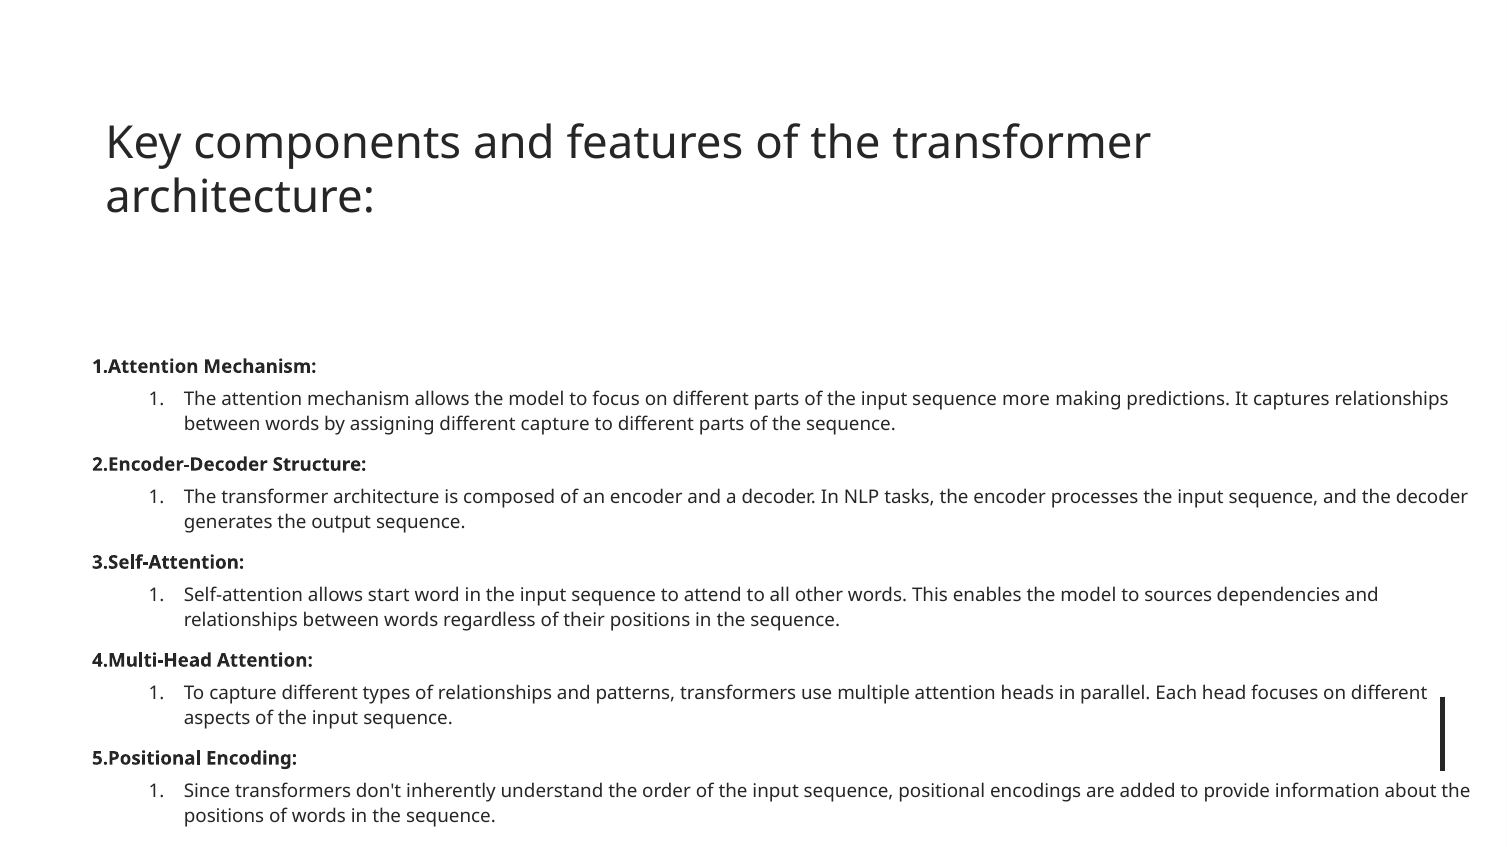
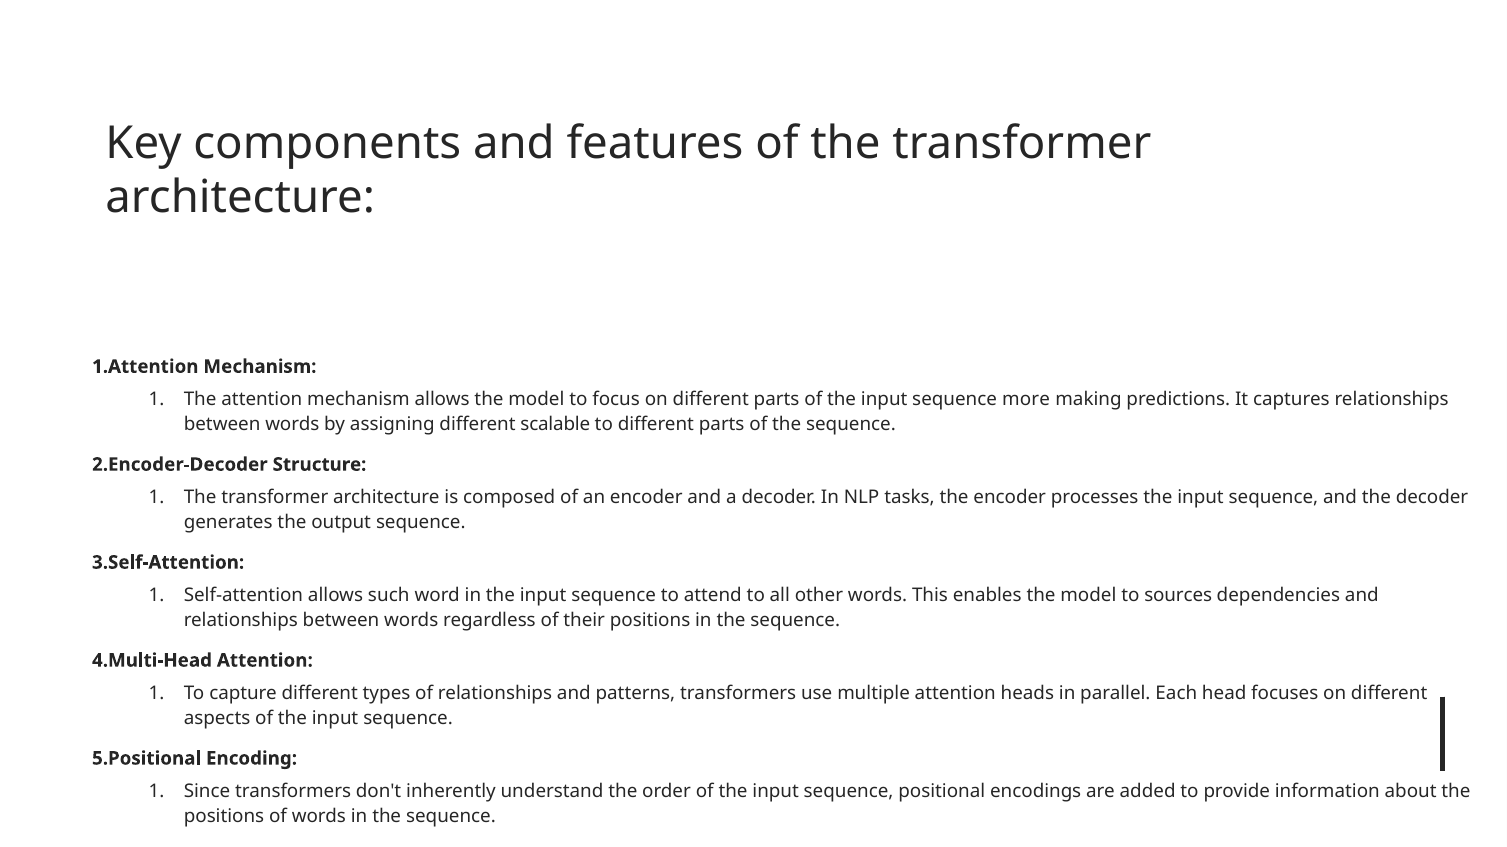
different capture: capture -> scalable (555, 424)
start: start -> such (389, 596)
